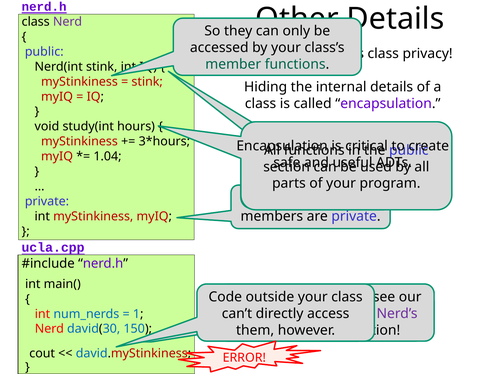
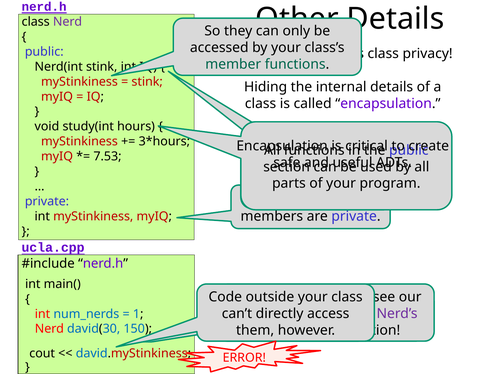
1.04: 1.04 -> 7.53 (107, 157)
